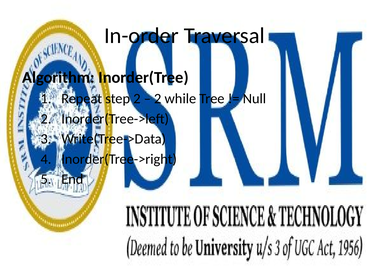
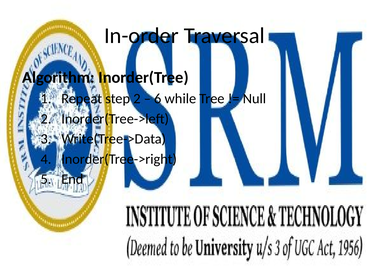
2: 2 -> 6 (158, 99)
